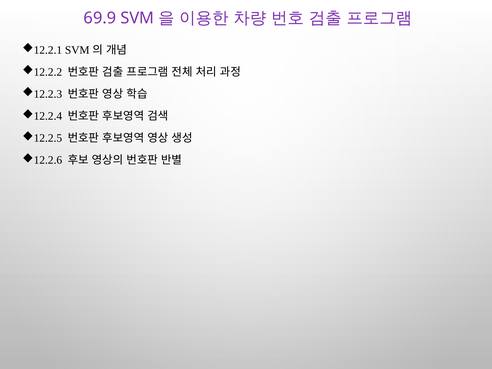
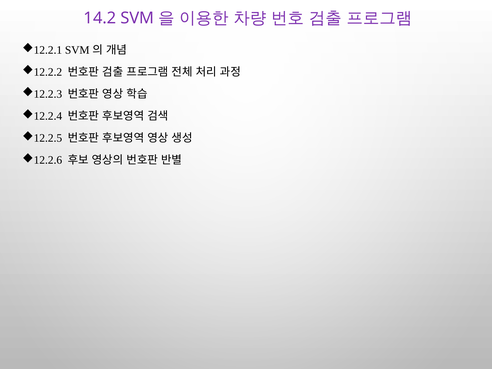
69.9: 69.9 -> 14.2 (100, 18)
